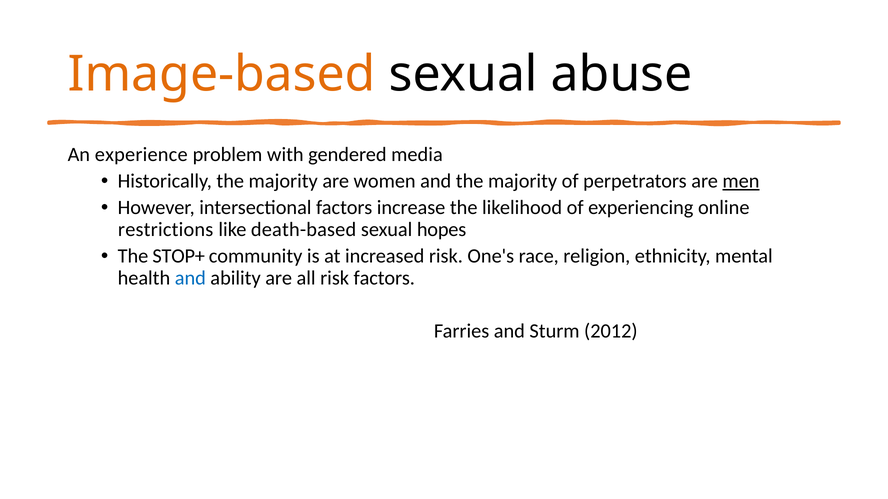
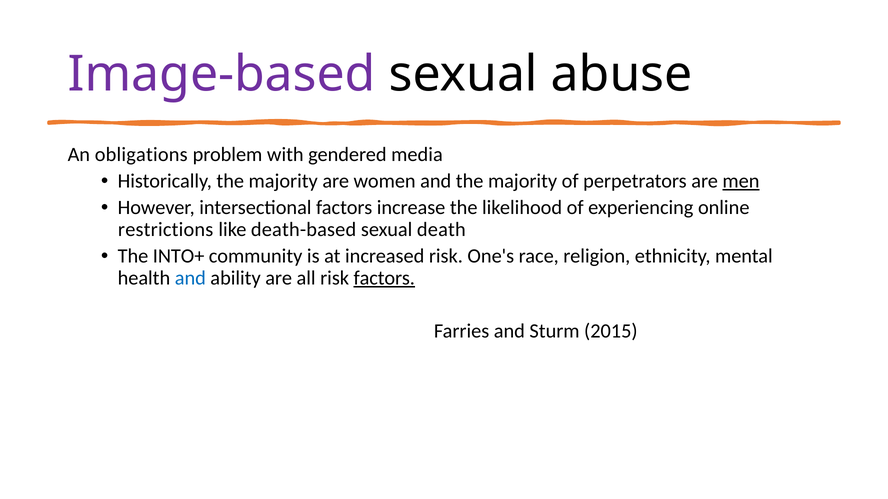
Image-based colour: orange -> purple (222, 75)
experience: experience -> obligations (141, 155)
hopes: hopes -> death (441, 230)
STOP+: STOP+ -> INTO+ (179, 256)
factors underline: none -> present (384, 278)
2012: 2012 -> 2015 (611, 331)
